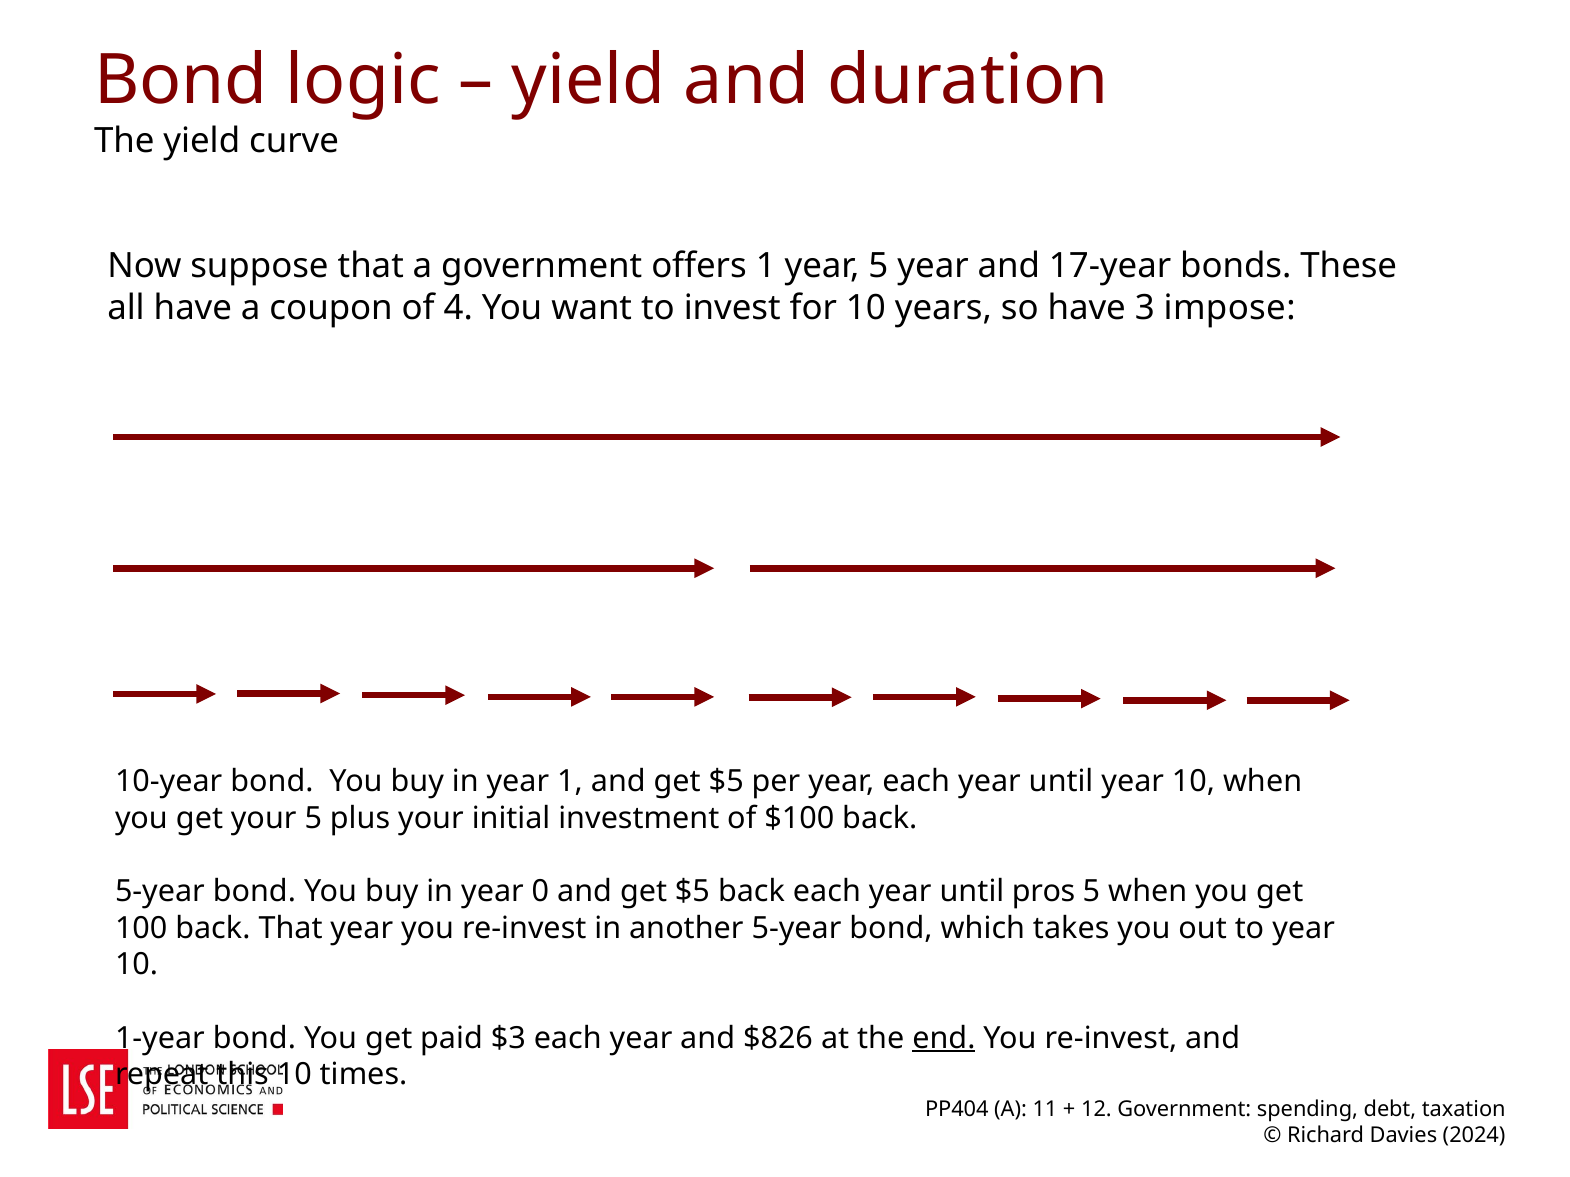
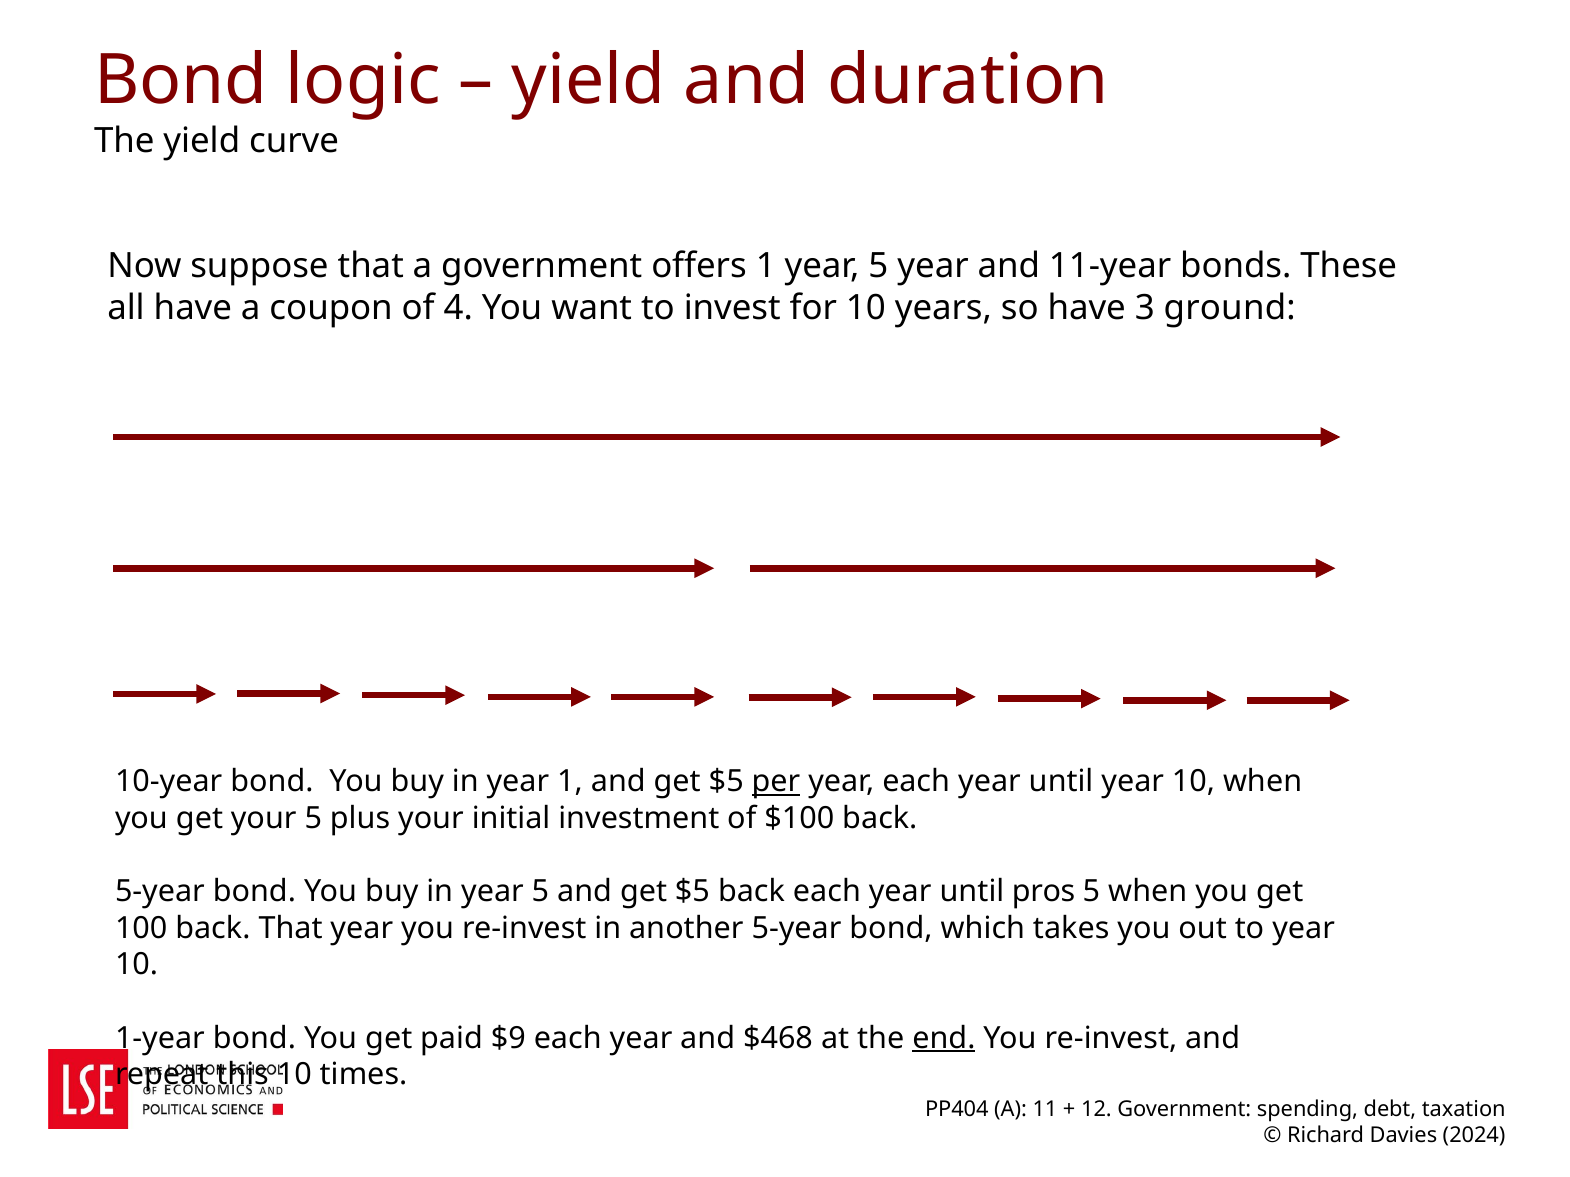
17-year: 17-year -> 11-year (1110, 266)
impose: impose -> ground (1230, 308)
per underline: none -> present (776, 782)
in year 0: 0 -> 5 (540, 892)
$3: $3 -> $9 (508, 1038)
$826: $826 -> $468 (778, 1038)
